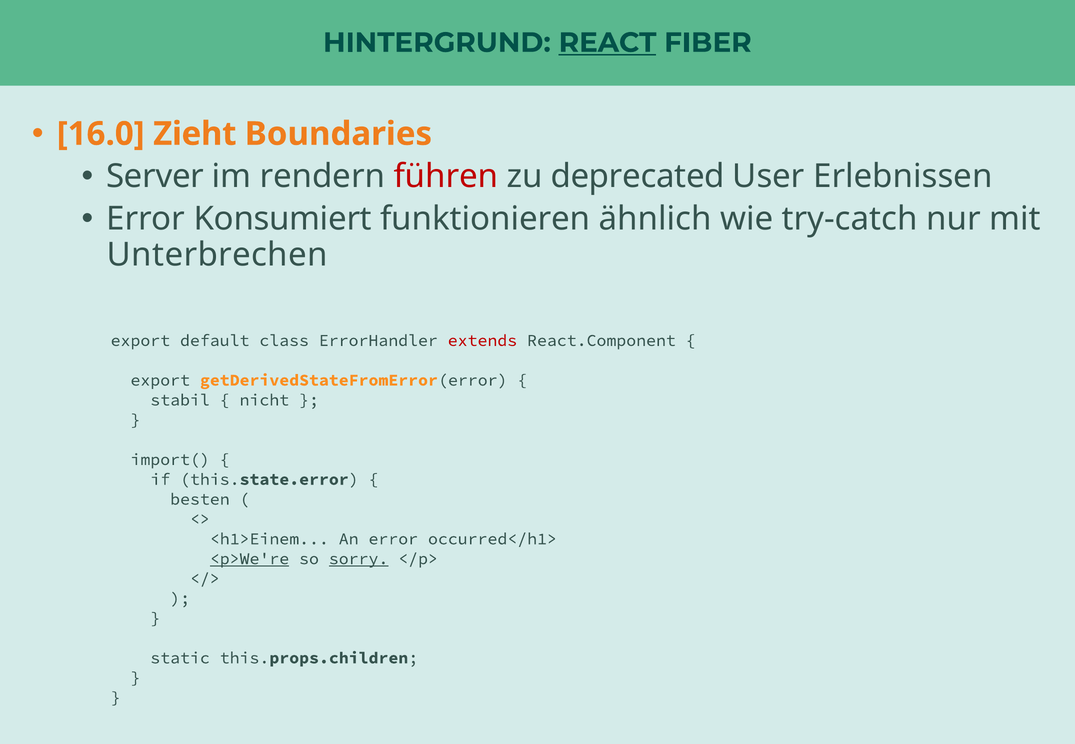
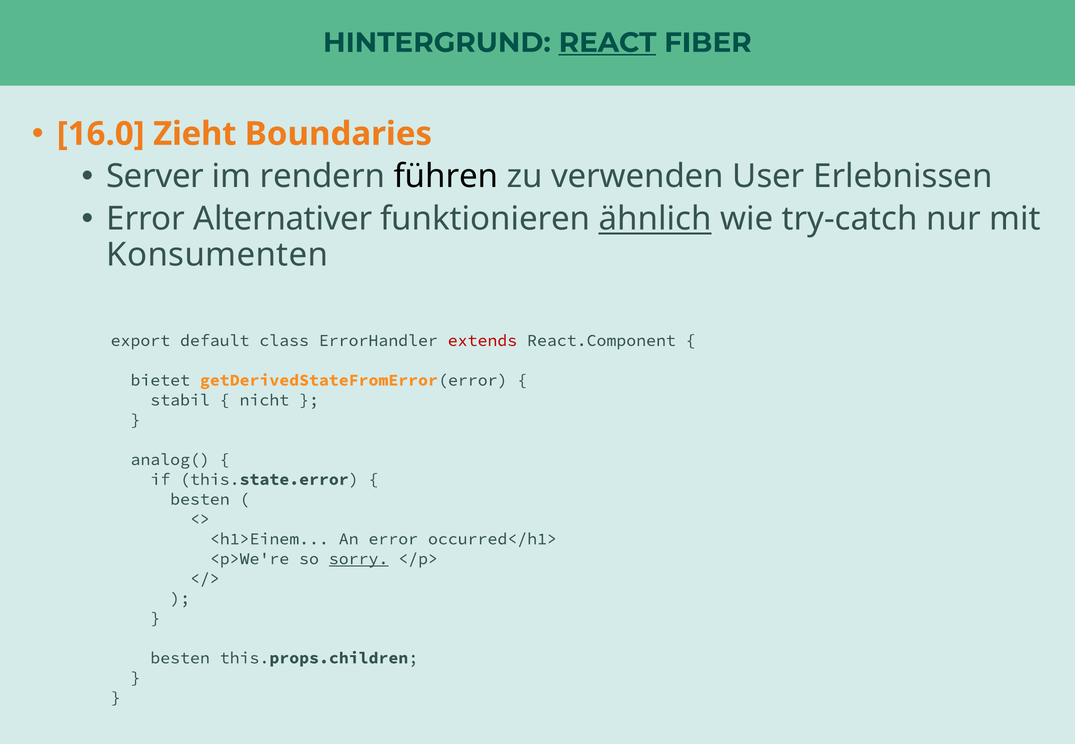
führen colour: red -> black (446, 177)
deprecated: deprecated -> verwenden (638, 177)
Konsumiert: Konsumiert -> Alternativer (283, 219)
ähnlich underline: none -> present (655, 219)
Unterbrechen: Unterbrechen -> Konsumenten (217, 255)
export: export -> bietet (160, 380)
import(: import( -> analog( (170, 460)
<p>We're underline: present -> none (250, 559)
static: static -> besten (180, 658)
